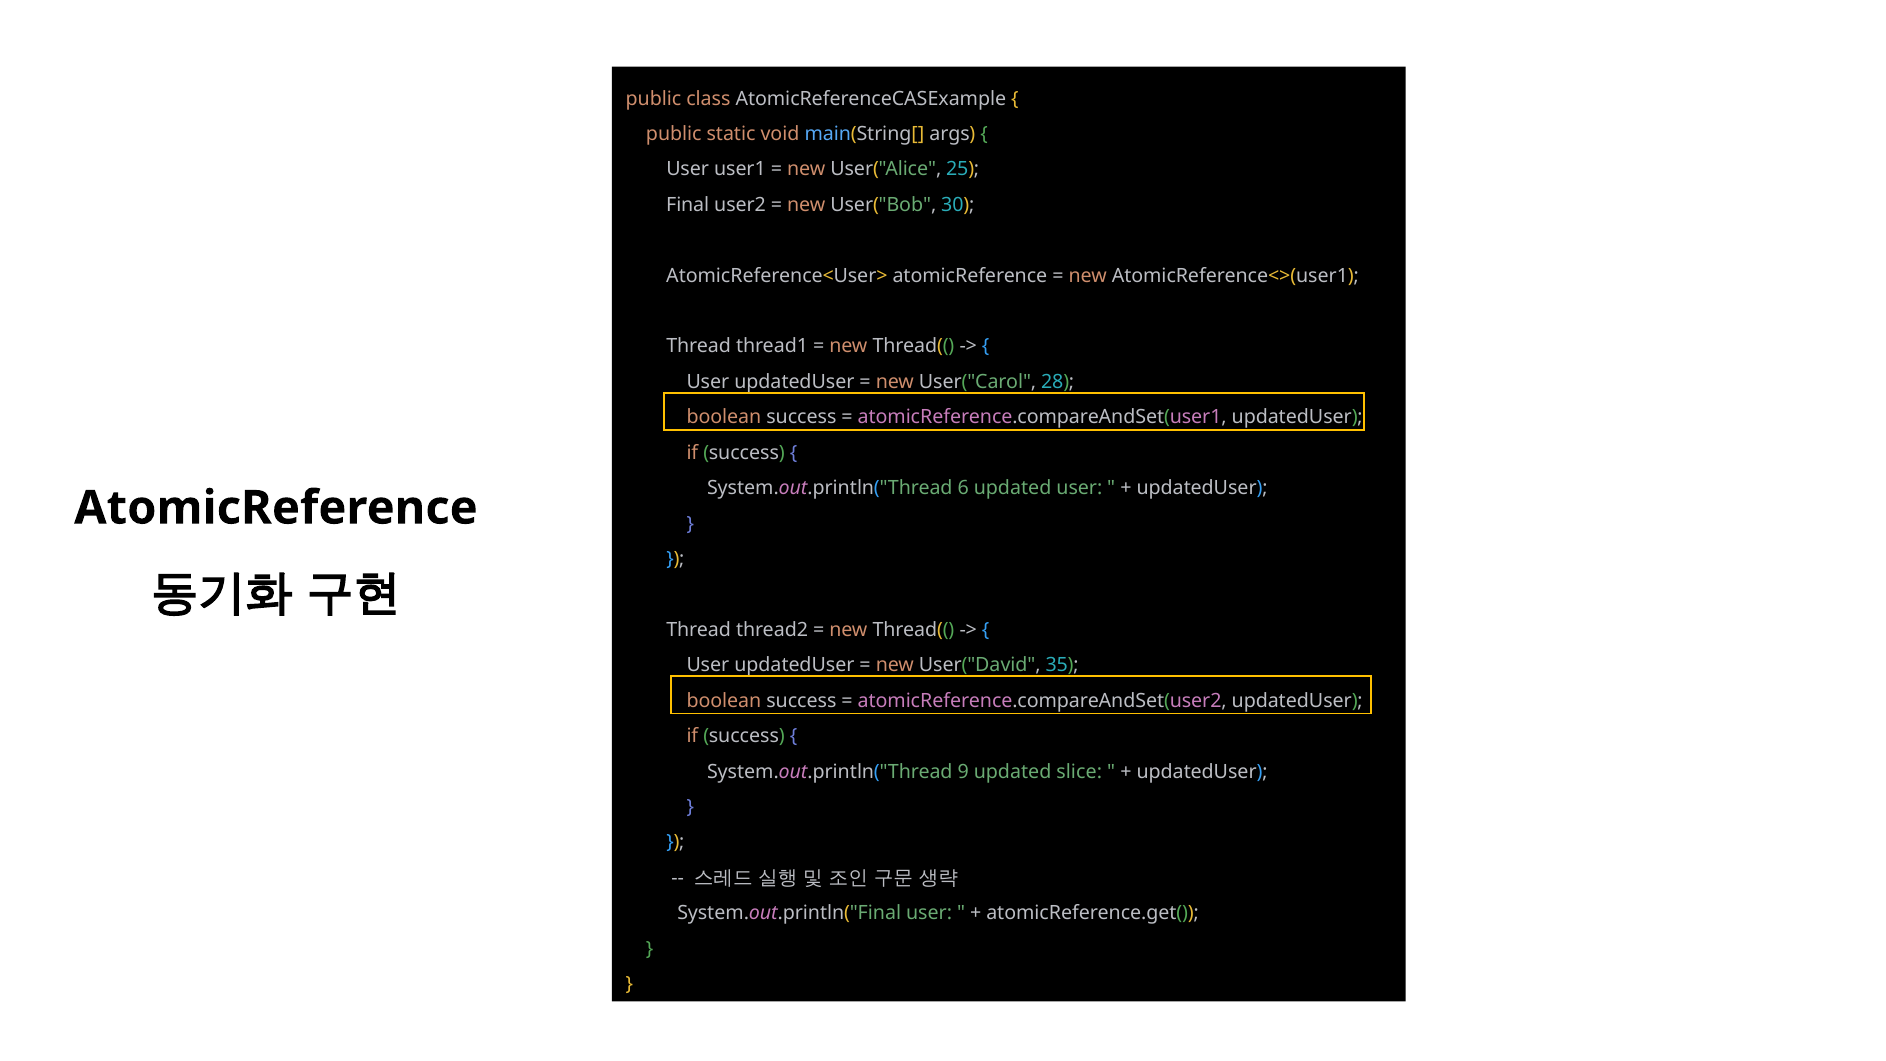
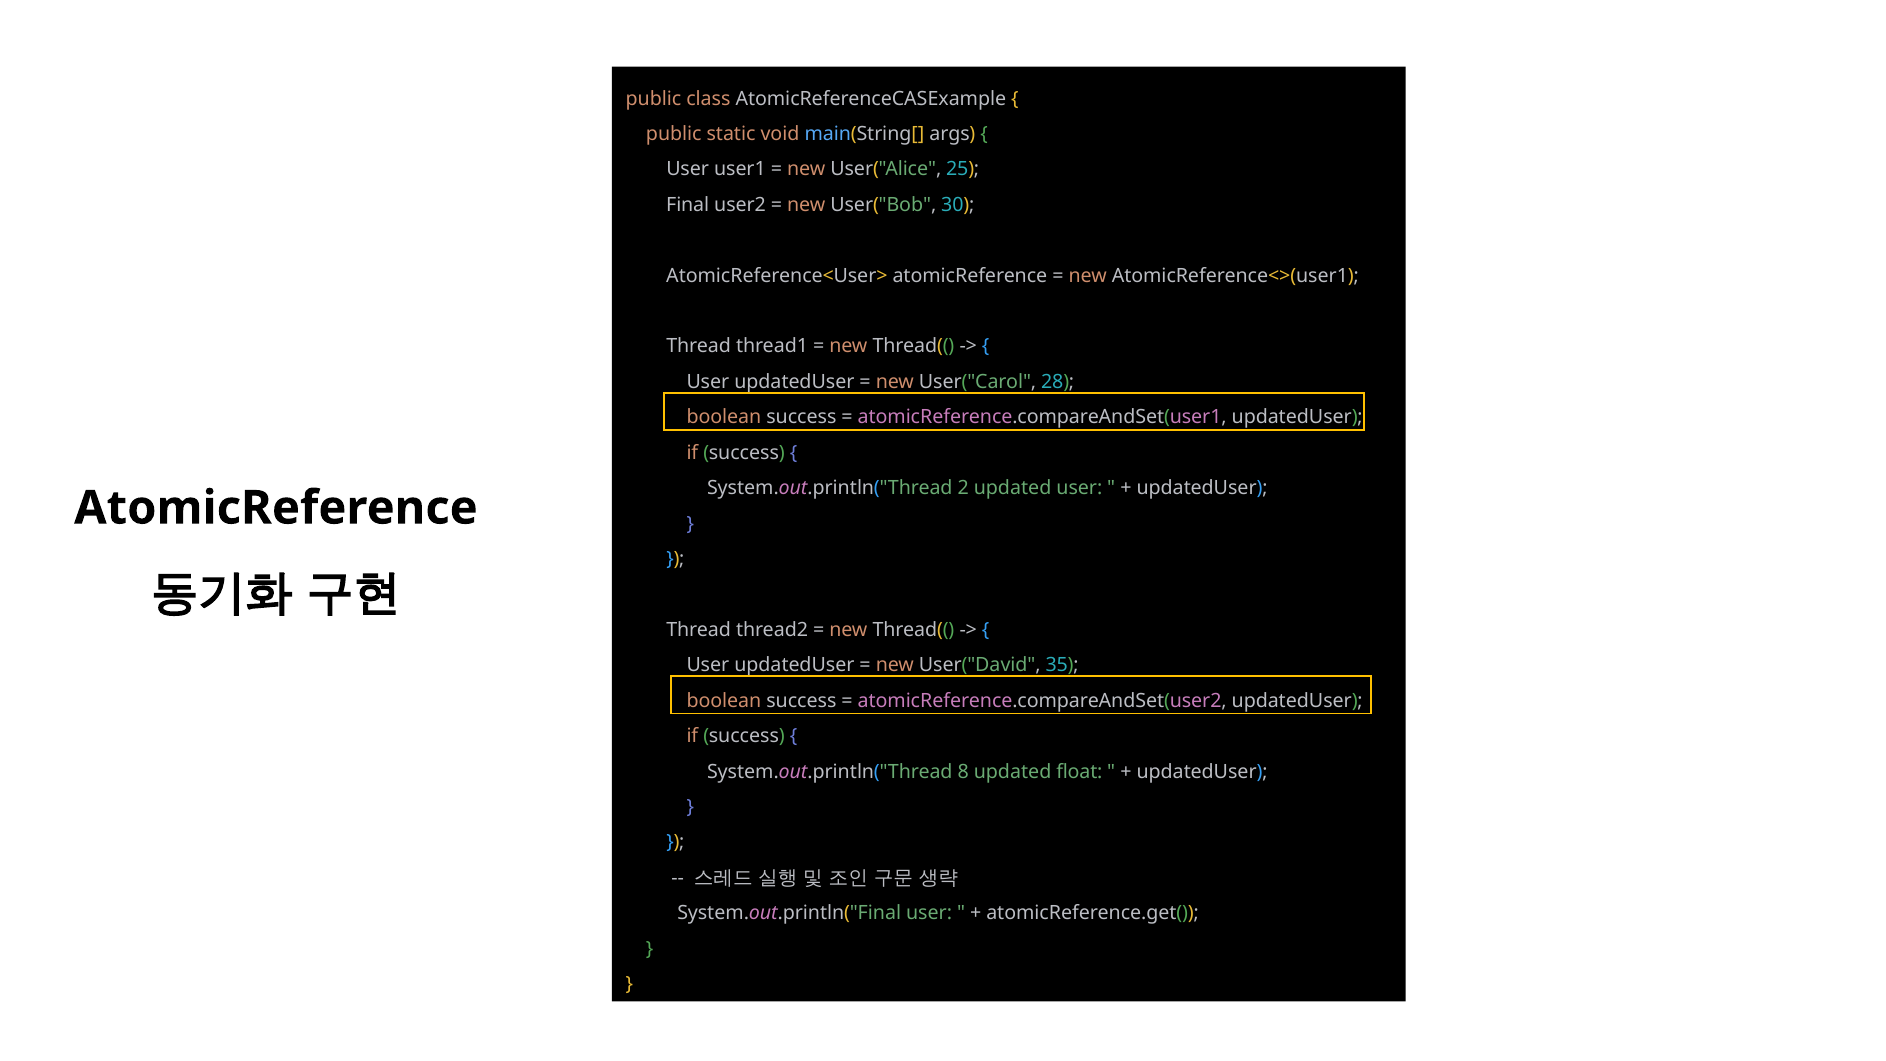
6: 6 -> 2 (963, 488)
9: 9 -> 8 (963, 771)
slice: slice -> float (1079, 771)
